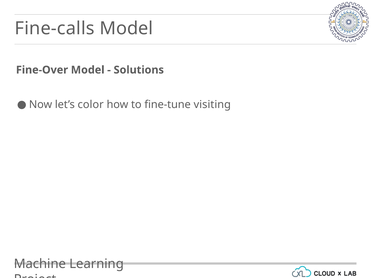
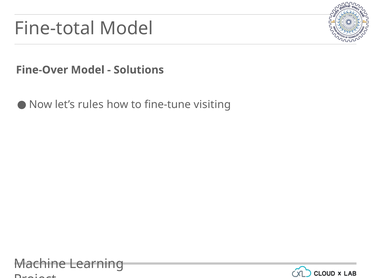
Fine-calls: Fine-calls -> Fine-total (55, 29)
color: color -> rules (91, 105)
